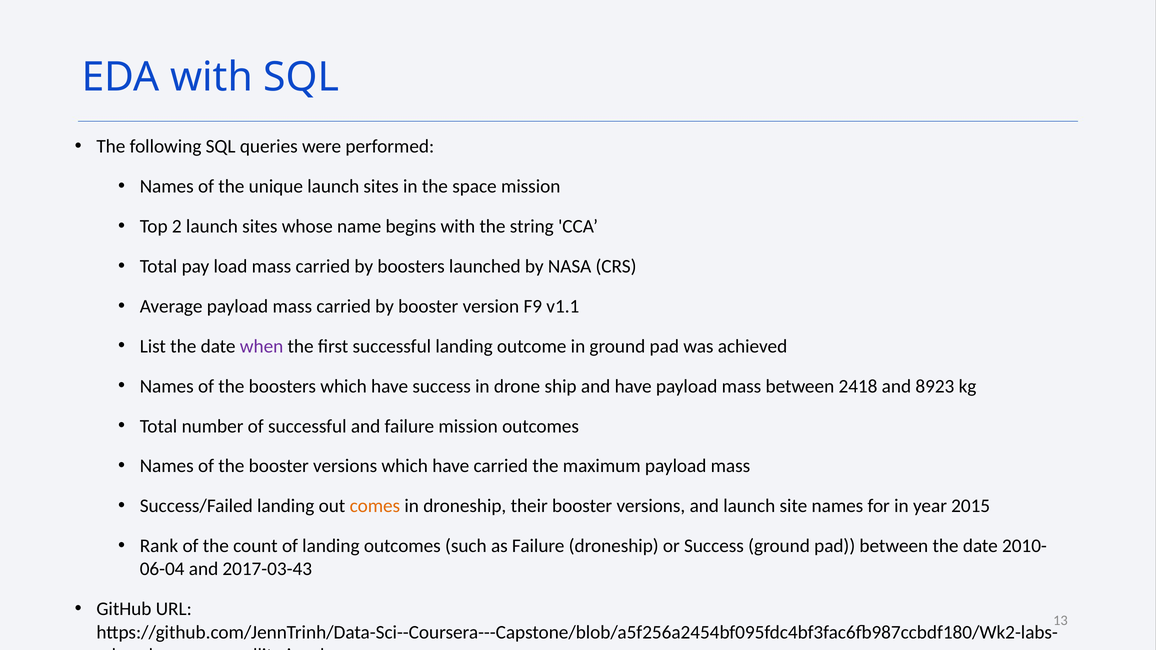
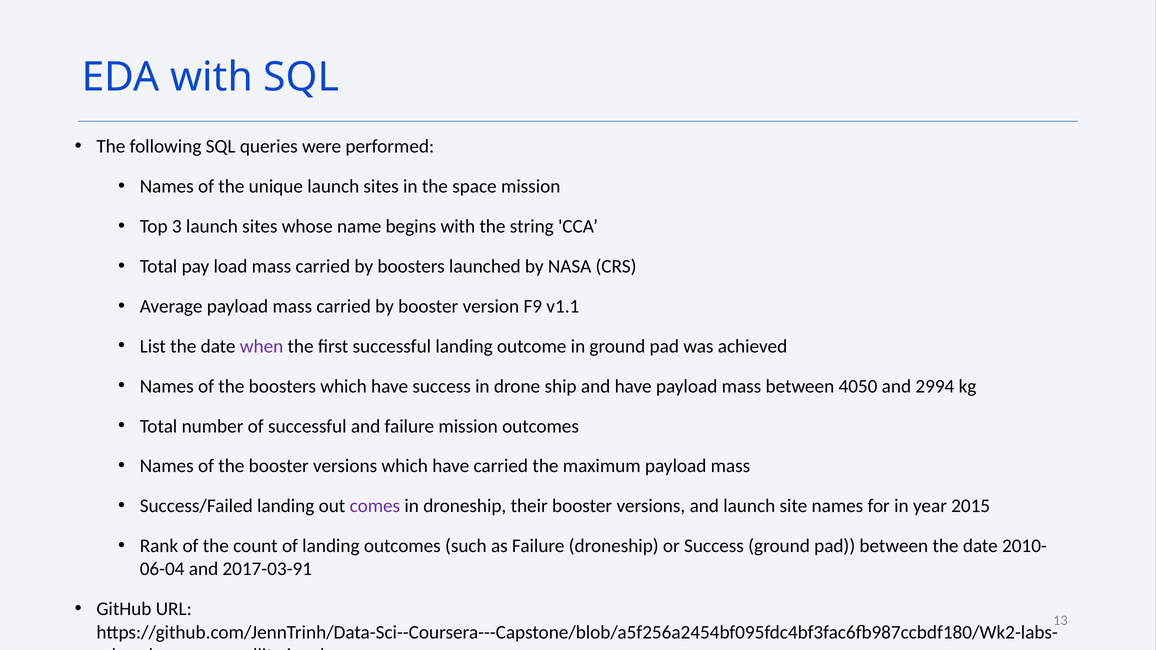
2: 2 -> 3 (177, 226)
2418: 2418 -> 4050 (858, 386)
8923: 8923 -> 2994 (935, 386)
comes colour: orange -> purple (375, 506)
2017-03-43: 2017-03-43 -> 2017-03-91 (267, 569)
